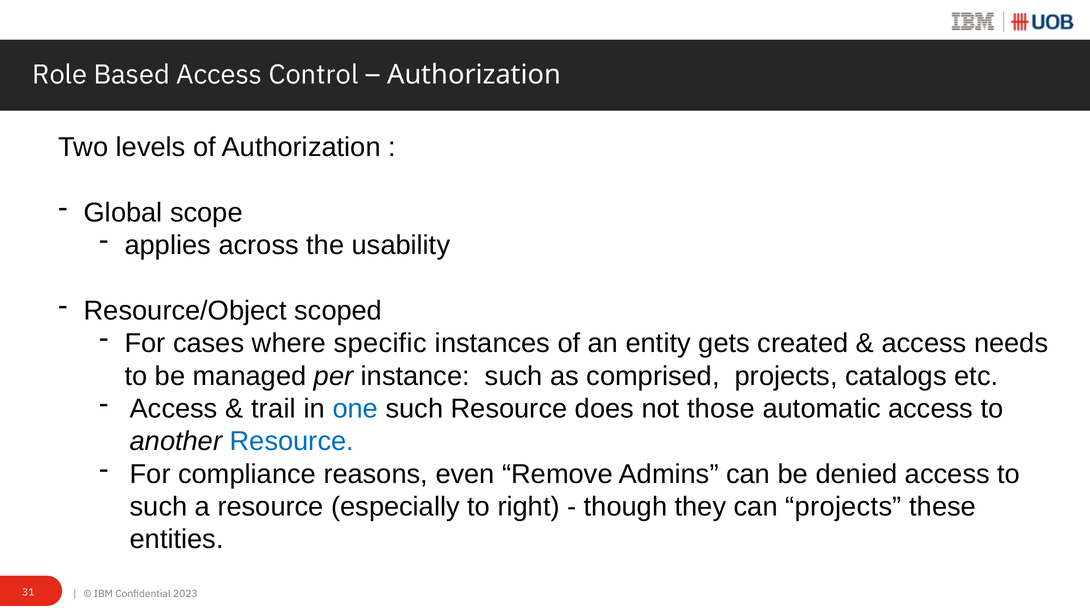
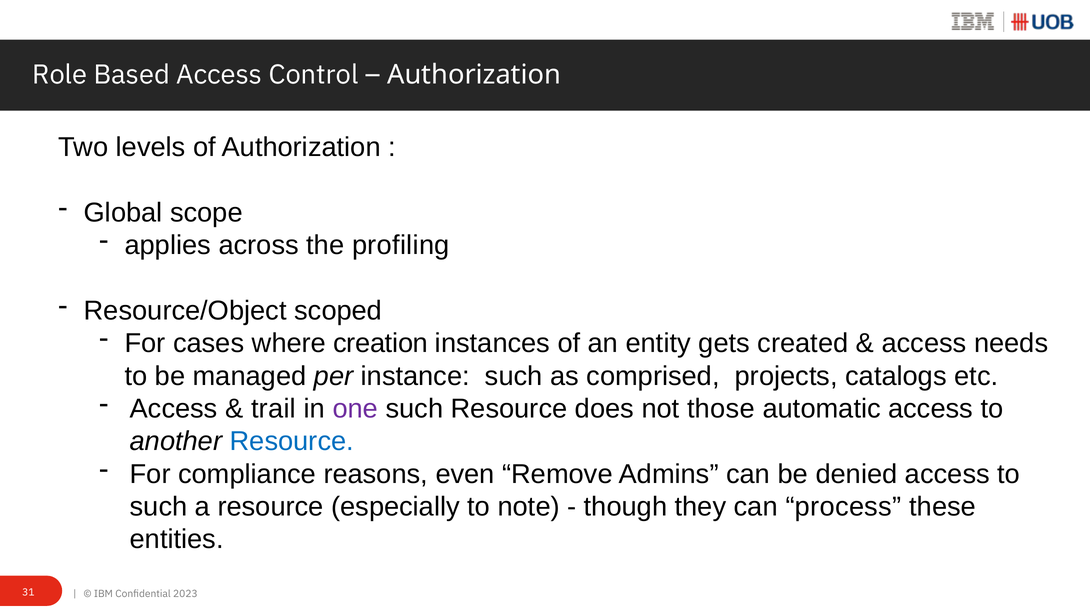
usability: usability -> profiling (401, 245)
specific: specific -> creation (381, 343)
one colour: blue -> purple (355, 409)
right: right -> note (529, 507)
can projects: projects -> process (843, 507)
